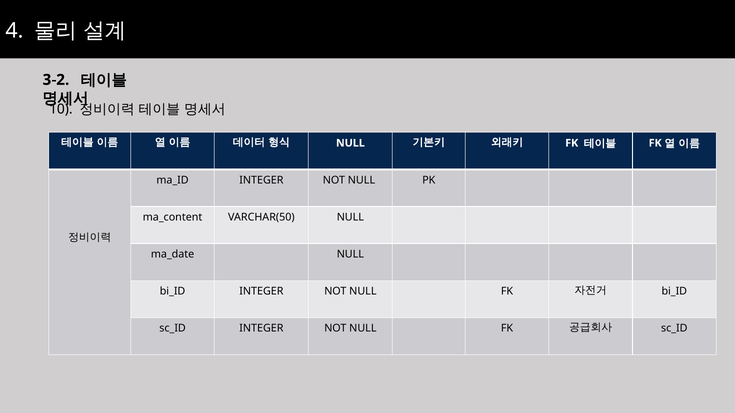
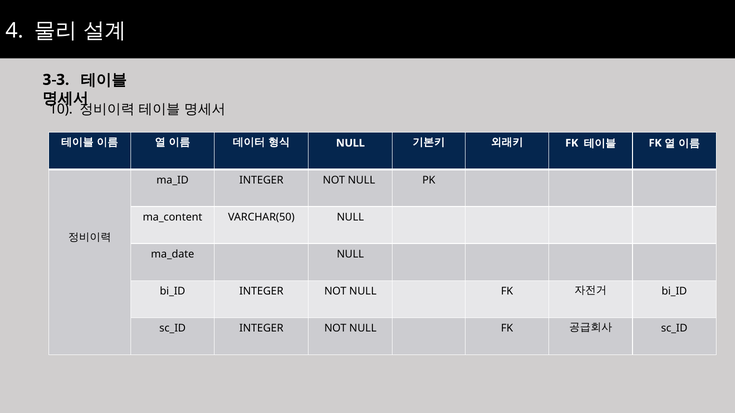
3-2: 3-2 -> 3-3 (56, 80)
